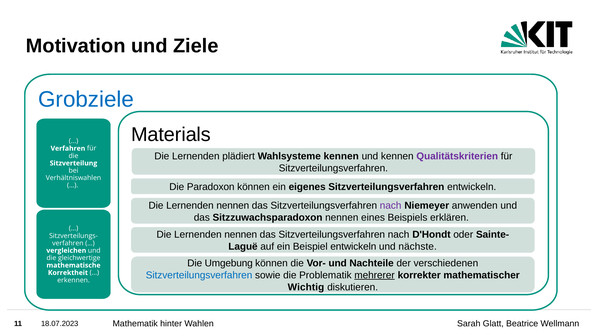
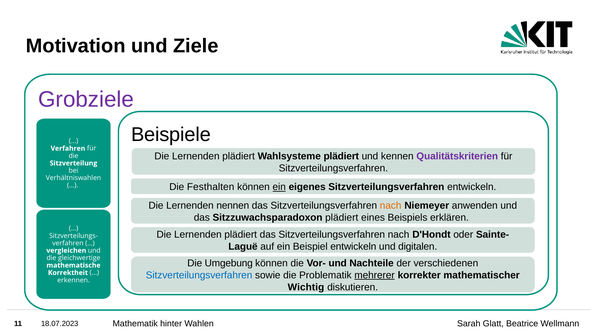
Grobziele colour: blue -> purple (86, 100)
Materials: Materials -> Beispiele (171, 135)
Wahlsysteme kennen: kennen -> plädiert (341, 156)
Paradoxon: Paradoxon -> Festhalten (211, 187)
ein underline: none -> present (279, 187)
nach colour: purple -> orange (391, 206)
Sitzzuwachsparadoxon nennen: nennen -> plädiert (342, 218)
nennen: nennen -> plädiert (241, 235)
nächste: nächste -> digitalen (418, 247)
